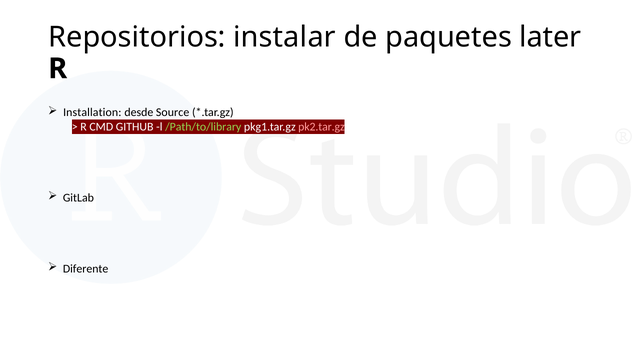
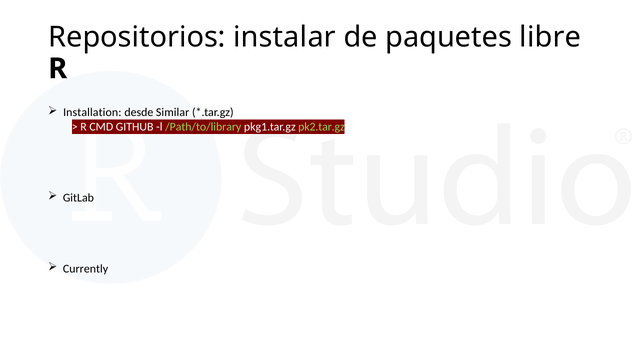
later: later -> libre (550, 37)
Source: Source -> Similar (173, 113)
pk2.tar.gz colour: pink -> light green (321, 127)
Diferente: Diferente -> Currently (86, 269)
